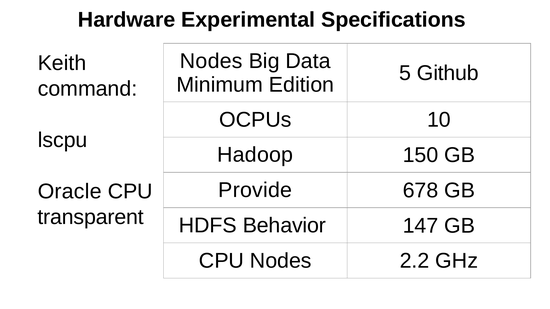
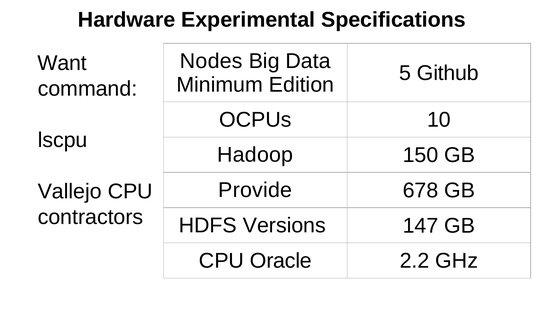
Keith: Keith -> Want (62, 63)
Oracle: Oracle -> Vallejo (70, 192)
transparent: transparent -> contractors (91, 217)
Behavior: Behavior -> Versions (284, 226)
CPU Nodes: Nodes -> Oracle (281, 261)
